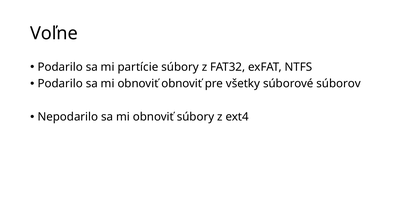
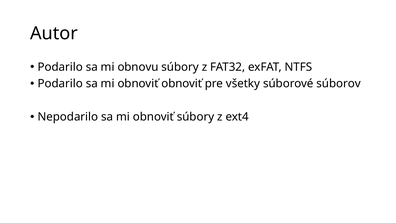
Voľne: Voľne -> Autor (54, 33)
partície: partície -> obnovu (138, 67)
